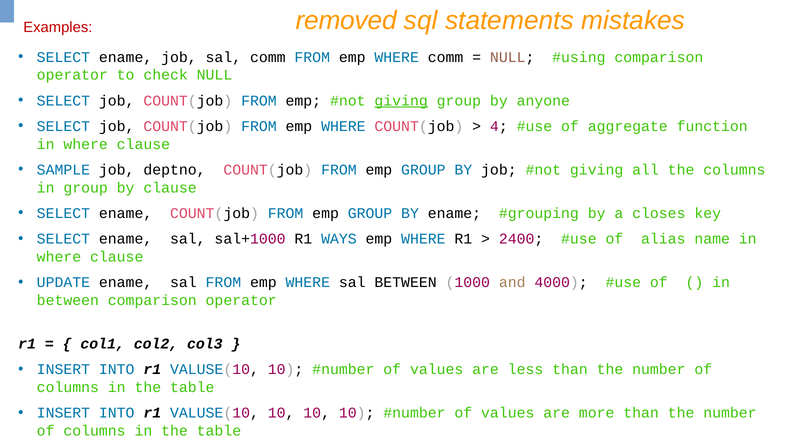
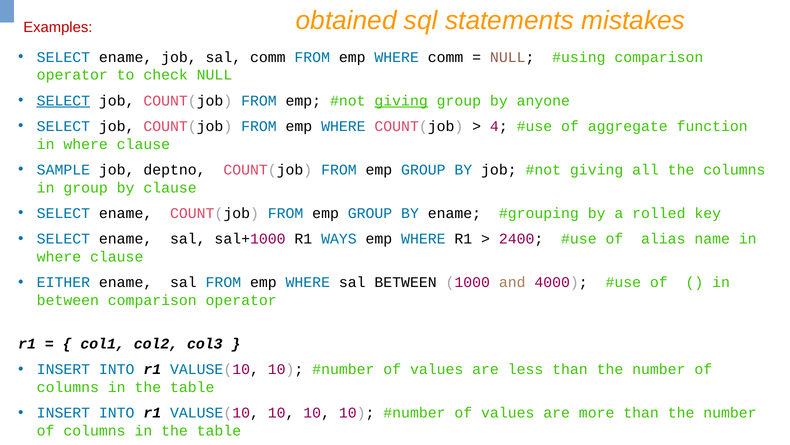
removed: removed -> obtained (346, 21)
SELECT underline: none -> present (63, 101)
closes: closes -> rolled (659, 213)
UPDATE: UPDATE -> EITHER (63, 282)
